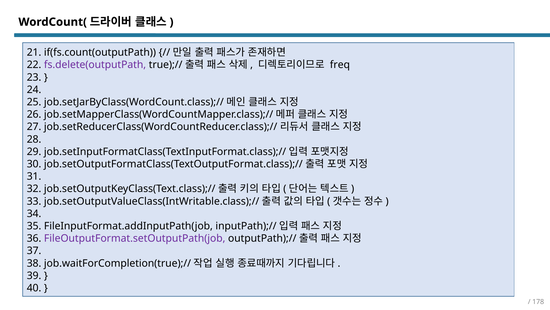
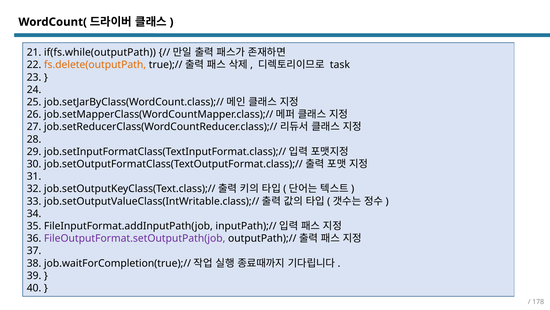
if(fs.count(outputPath: if(fs.count(outputPath -> if(fs.while(outputPath (100, 52)
fs.delete(outputPath colour: purple -> orange (95, 65)
freq: freq -> task (340, 65)
